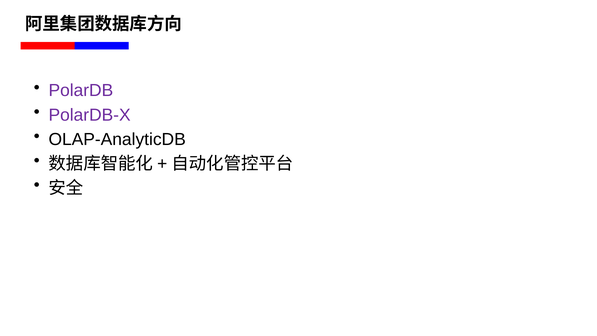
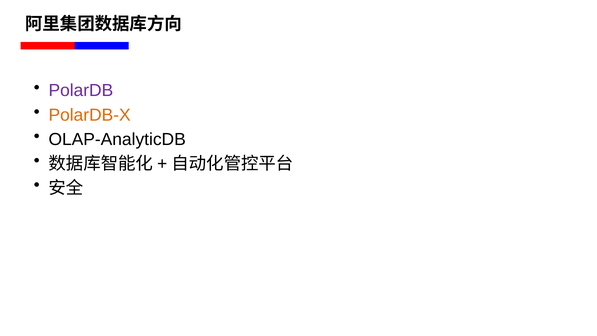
PolarDB-X colour: purple -> orange (90, 115)
